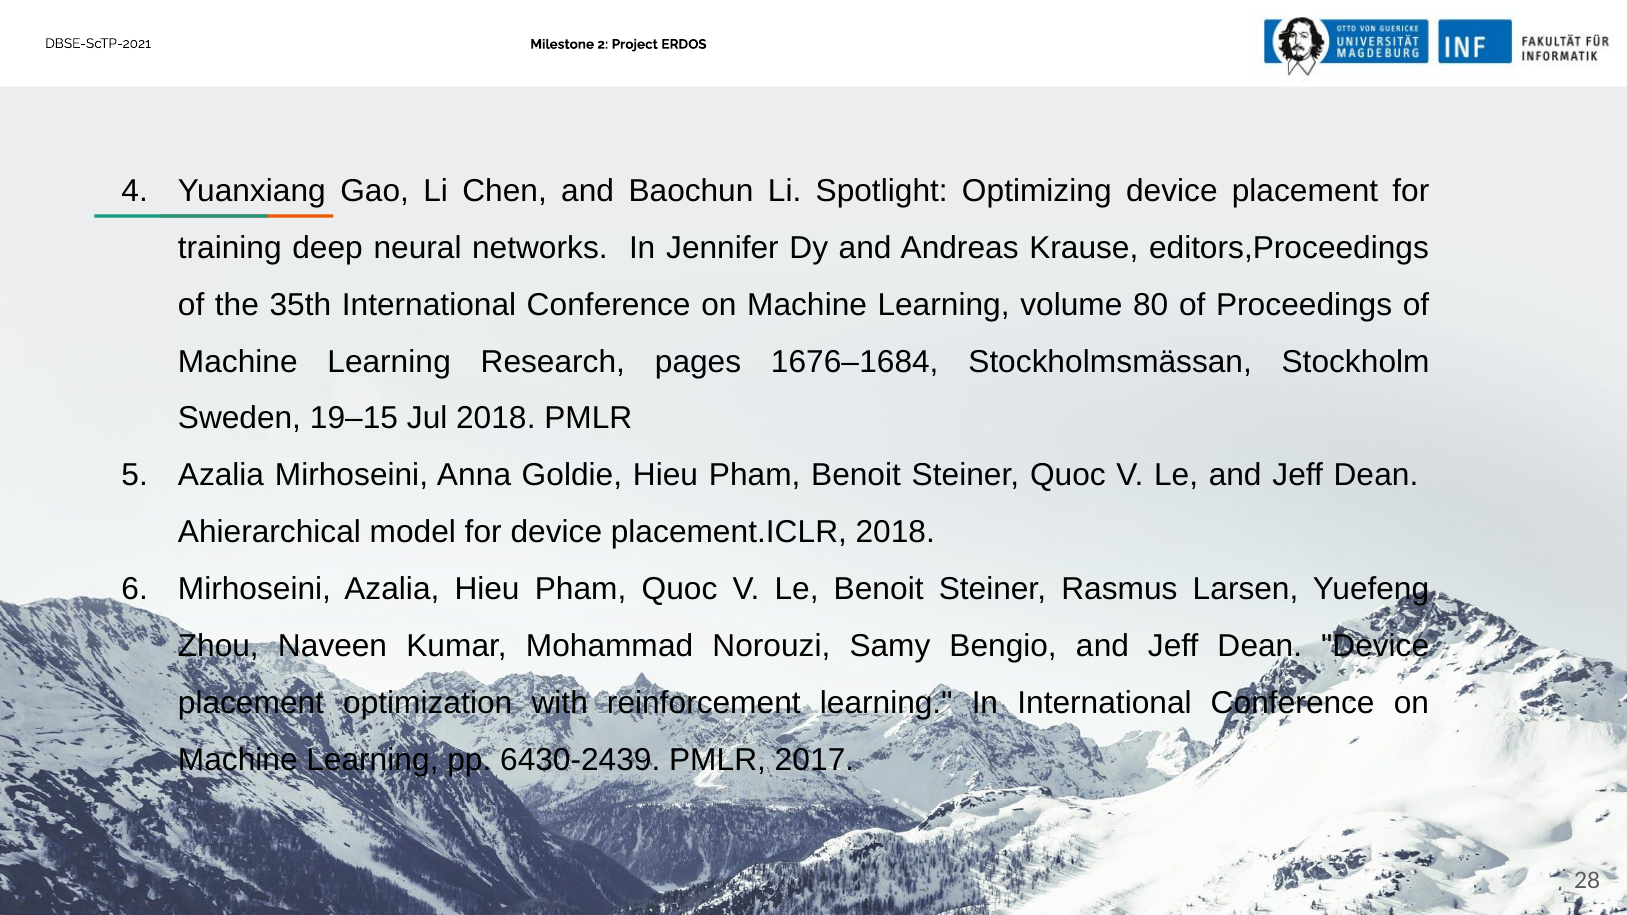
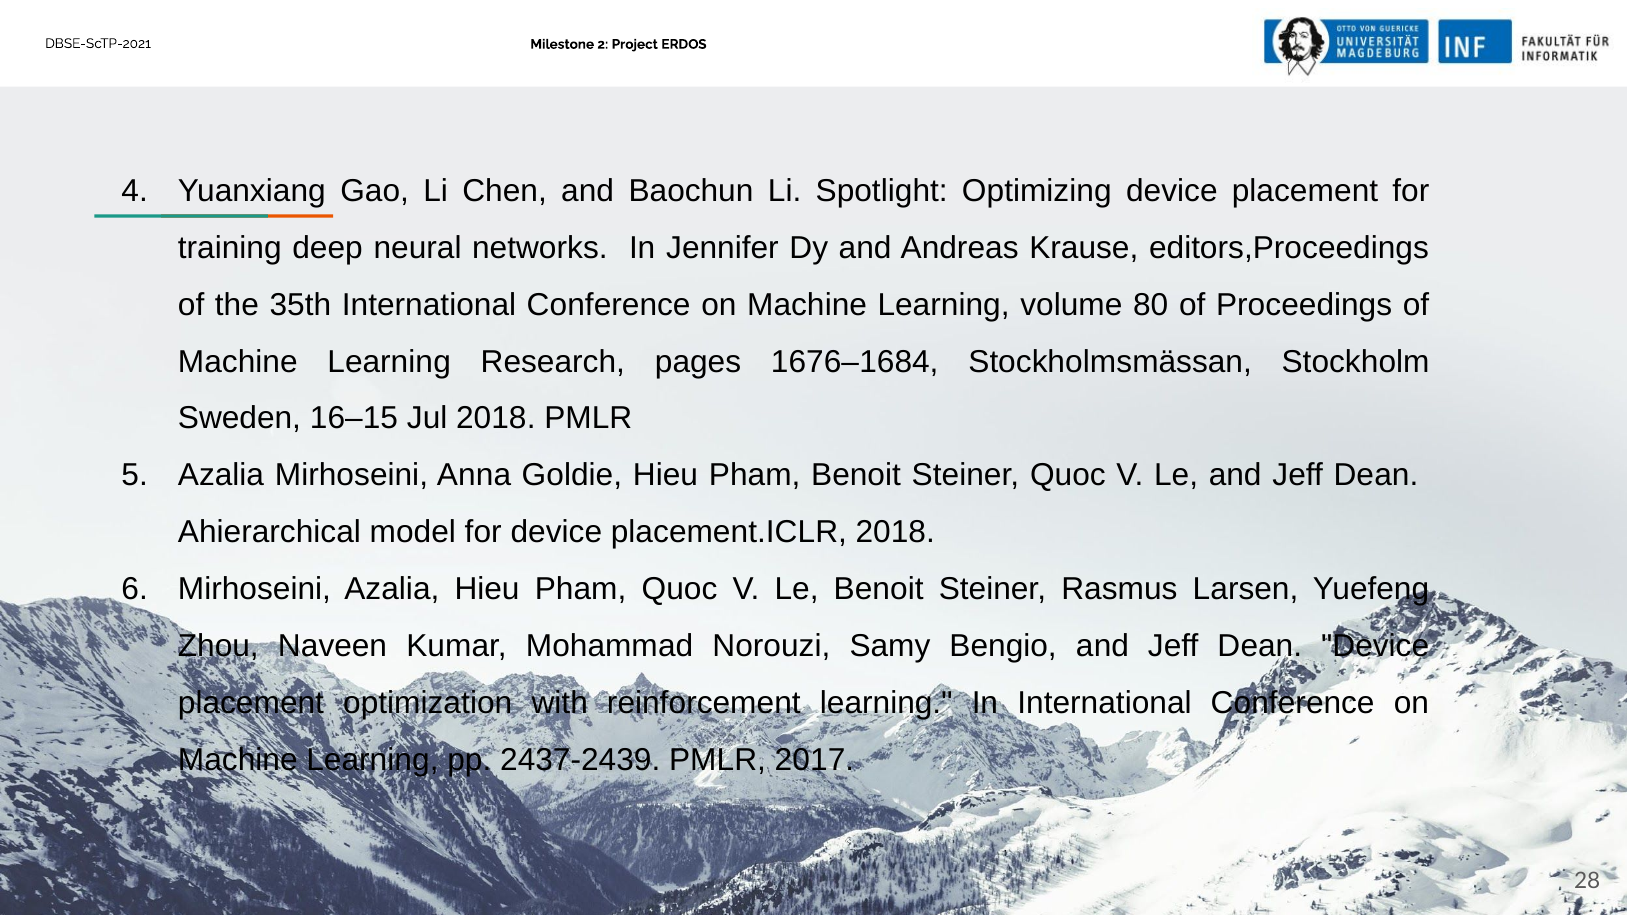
19–15: 19–15 -> 16–15 (354, 419)
6430-2439: 6430-2439 -> 2437-2439 (580, 760)
